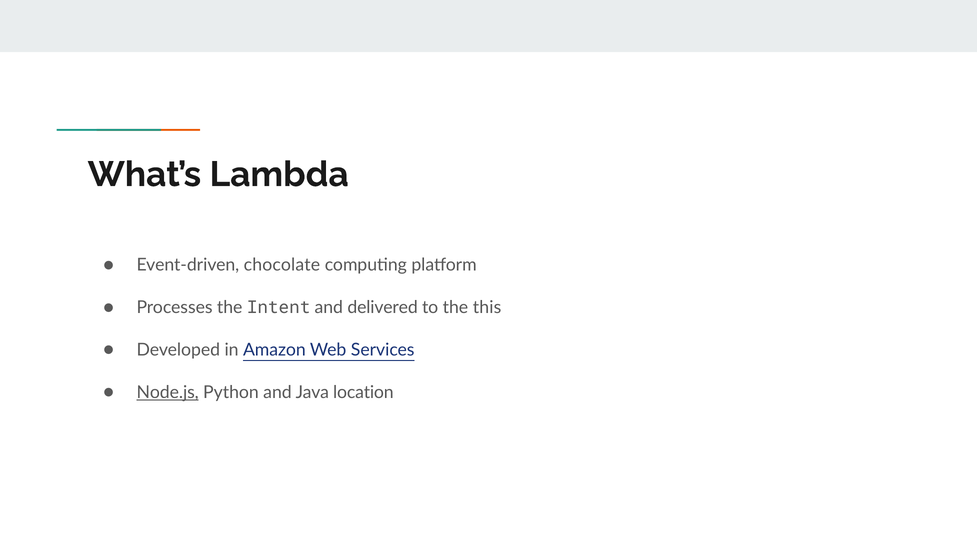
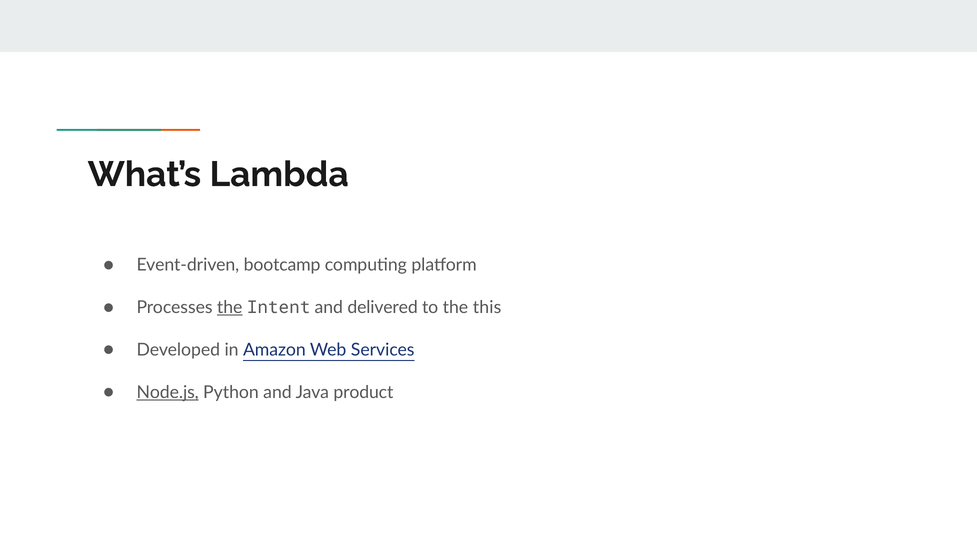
chocolate: chocolate -> bootcamp (282, 265)
the underline: none -> present (230, 307)
location: location -> product (363, 392)
